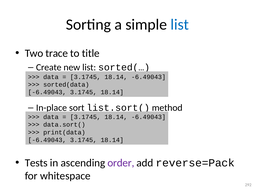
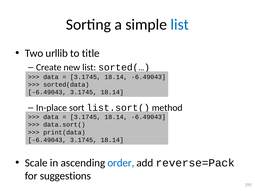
trace: trace -> urllib (57, 53)
Tests: Tests -> Scale (36, 163)
order colour: purple -> blue (121, 163)
whitespace: whitespace -> suggestions (65, 176)
